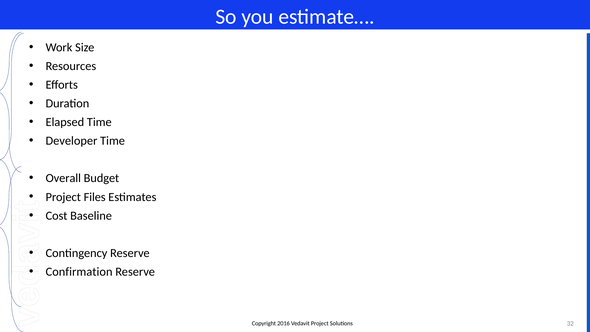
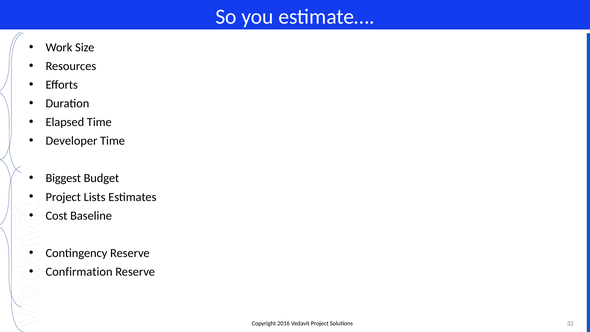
Overall: Overall -> Biggest (63, 178)
Files: Files -> Lists (95, 197)
